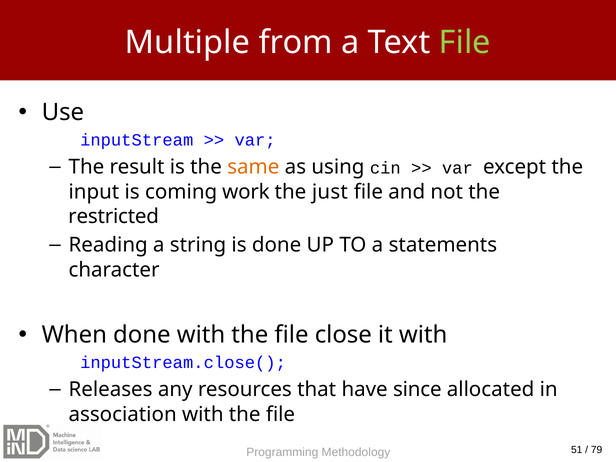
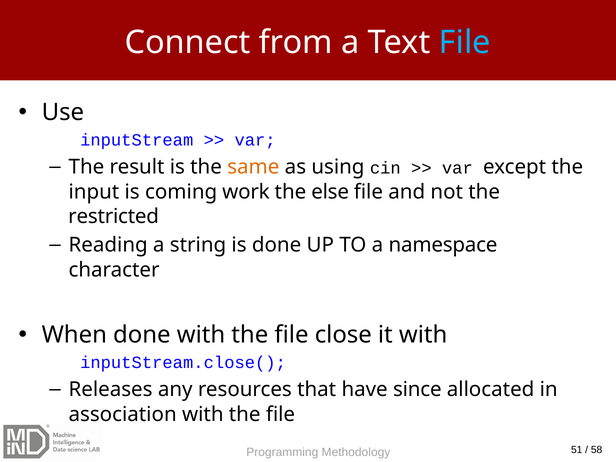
Multiple: Multiple -> Connect (188, 42)
File colour: light green -> light blue (465, 42)
just: just -> else (330, 192)
statements: statements -> namespace (443, 245)
79: 79 -> 58 (597, 450)
